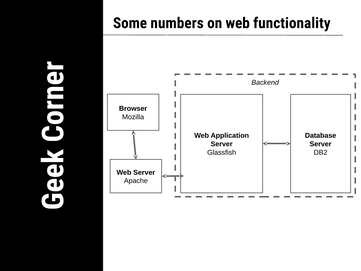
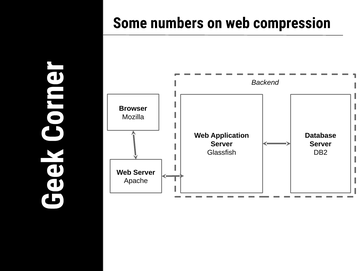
functionality: functionality -> compression (292, 23)
